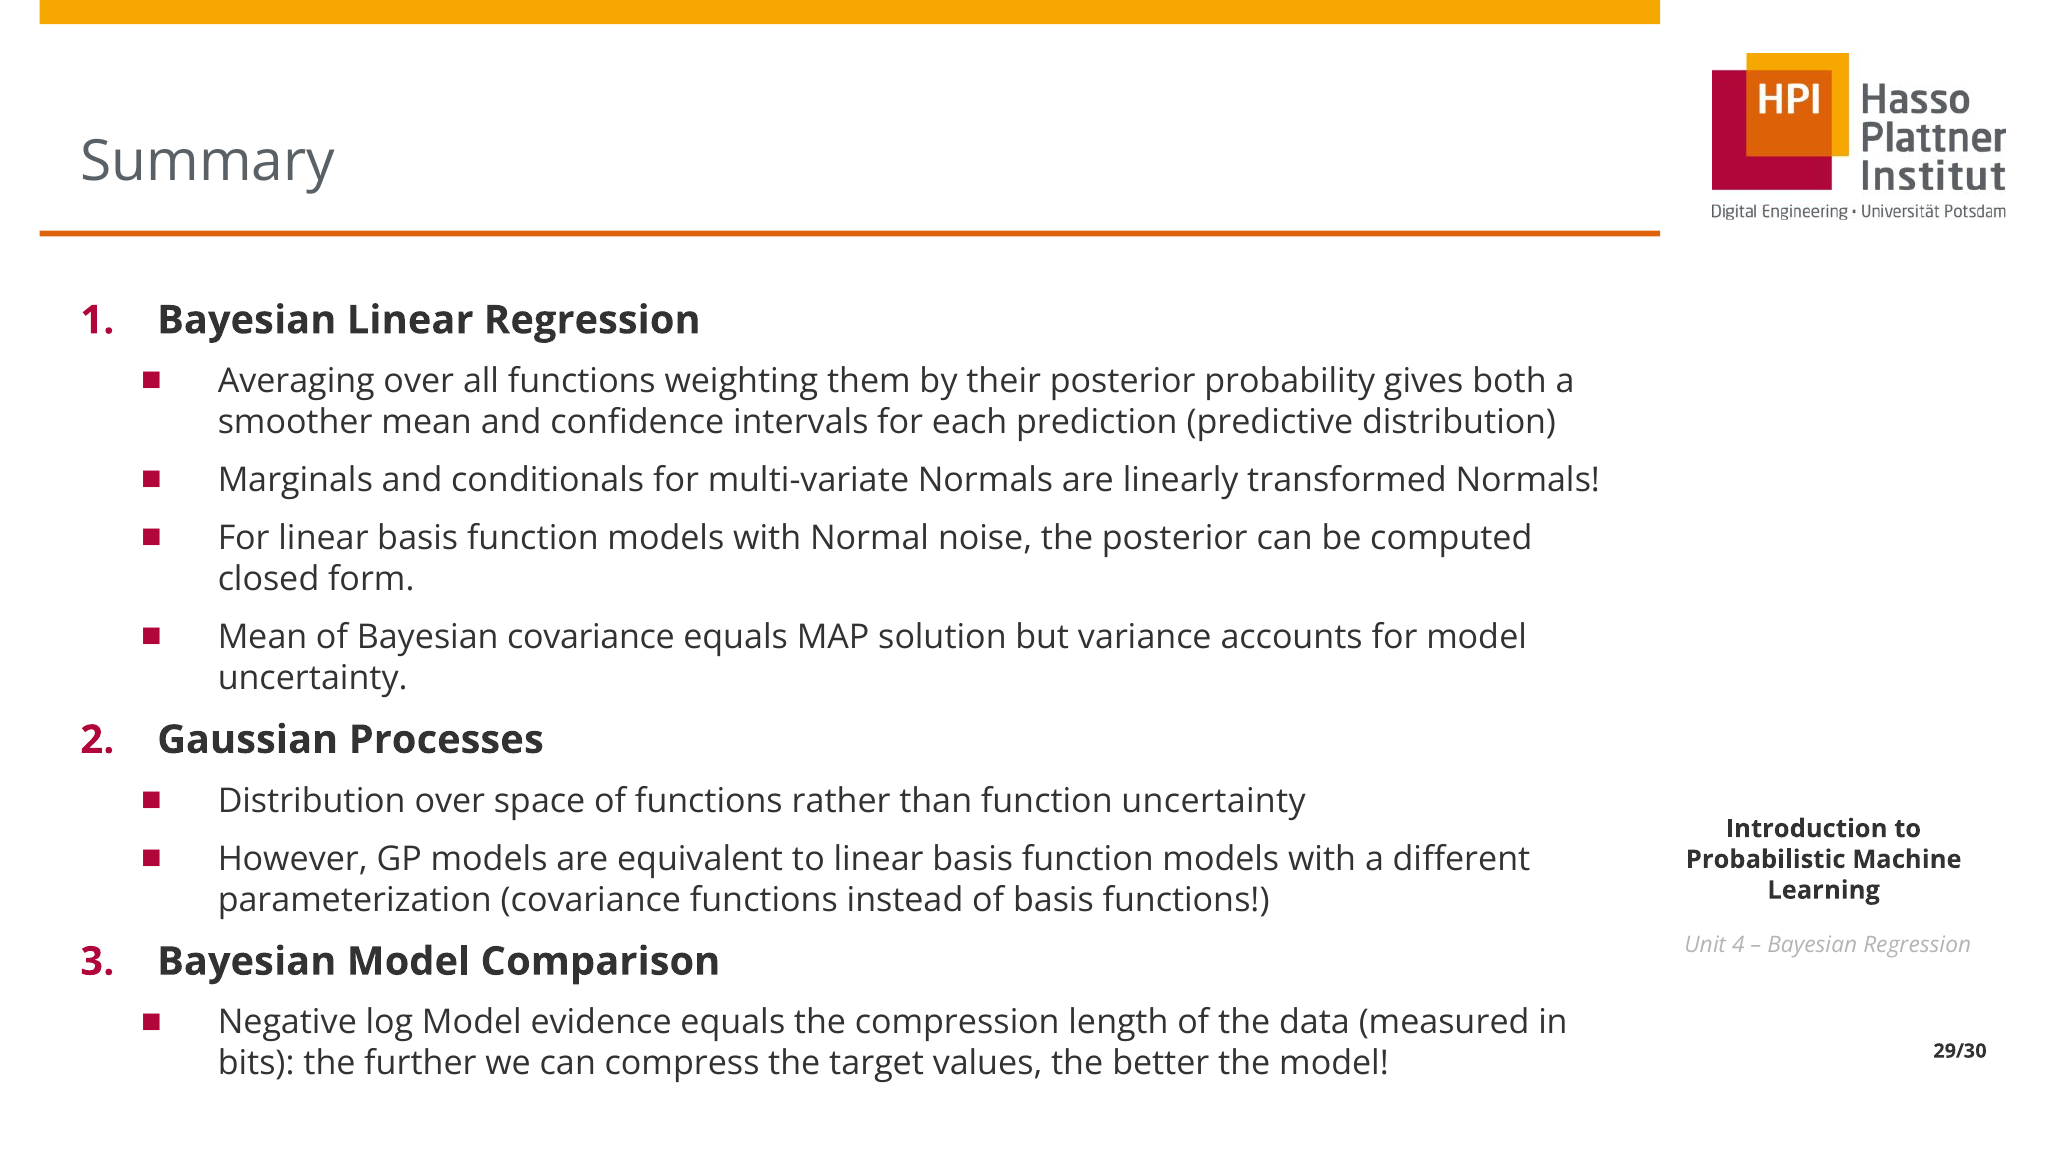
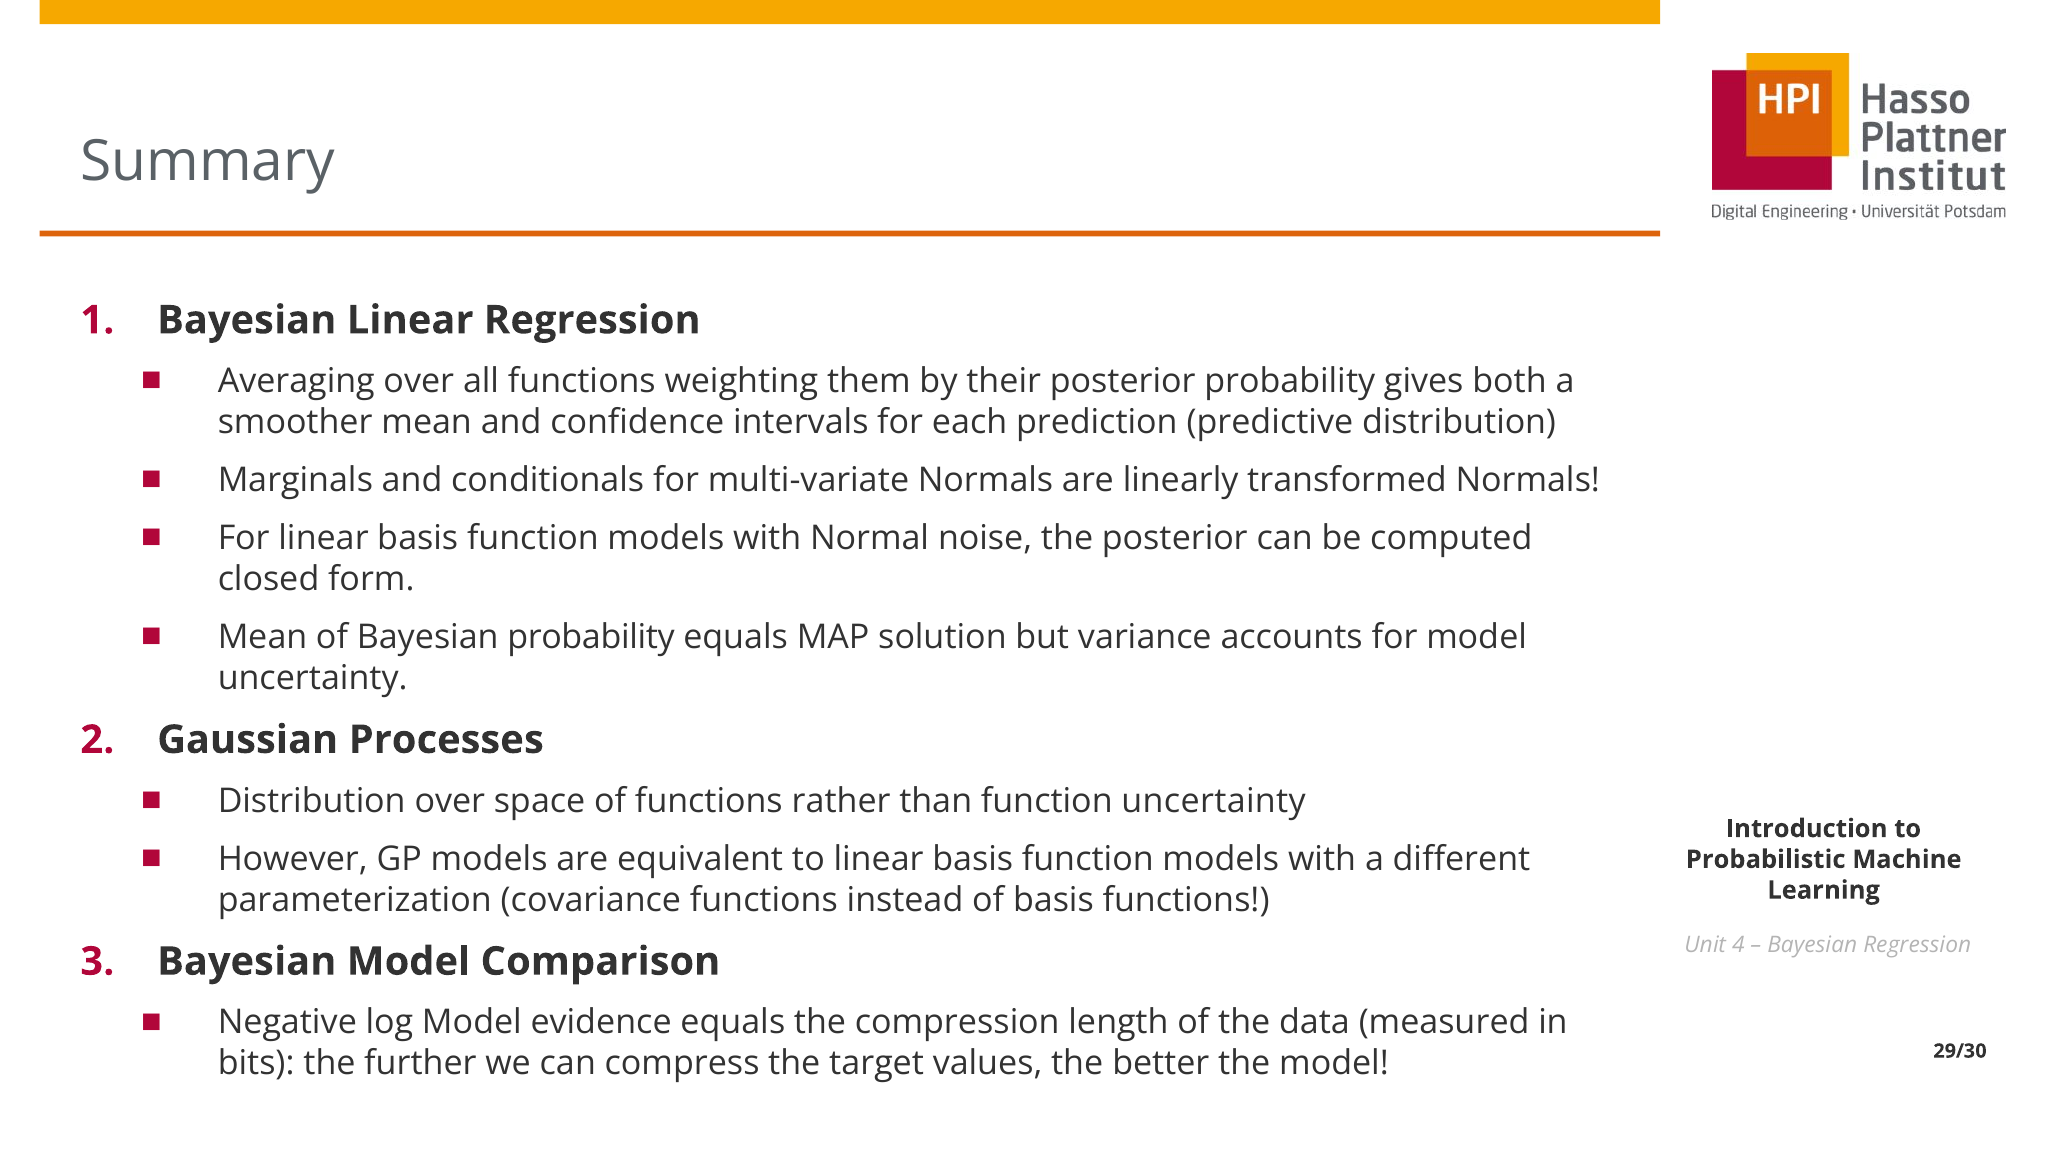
Bayesian covariance: covariance -> probability (591, 637)
